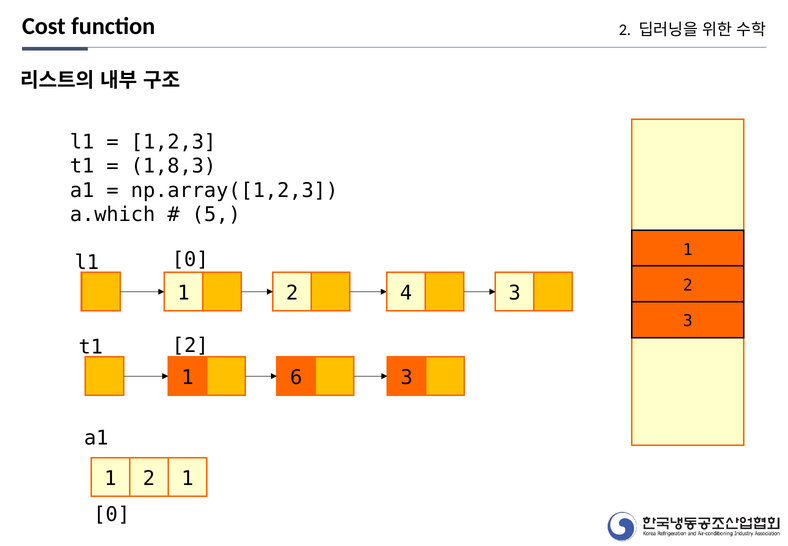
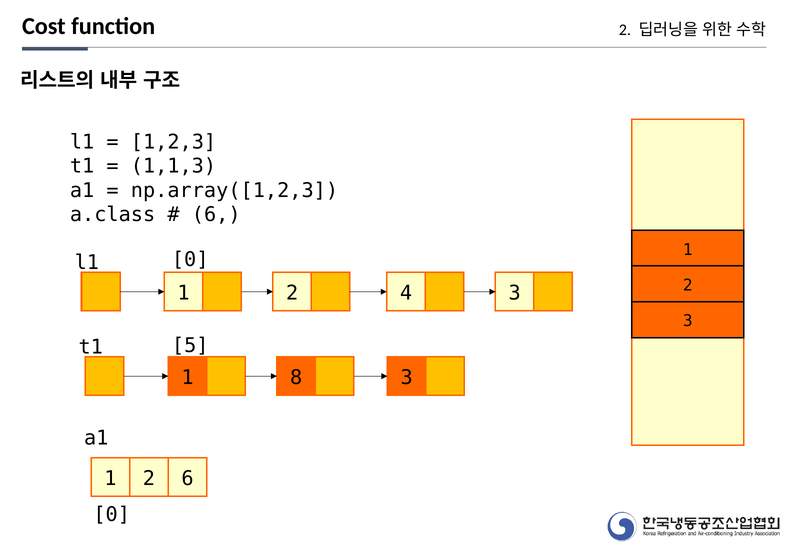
1,8,3: 1,8,3 -> 1,1,3 (173, 166)
a.which: a.which -> a.class (113, 215)
5: 5 -> 6 (216, 215)
2: 2 -> 5 (190, 345)
6: 6 -> 8 (296, 377)
2 1: 1 -> 6 (188, 478)
